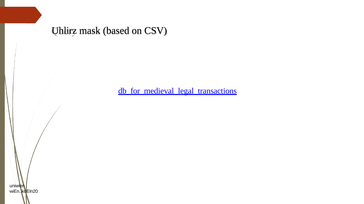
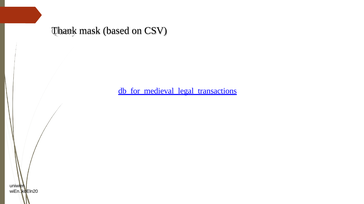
Uhlirz: Uhlirz -> Thank (64, 31)
